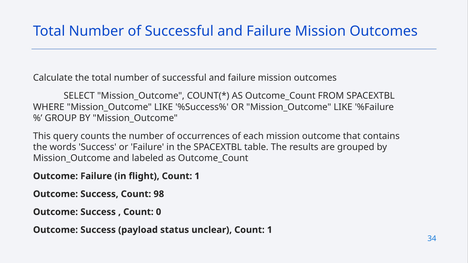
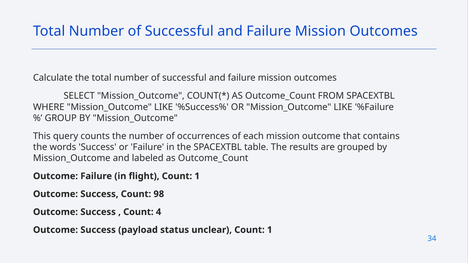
0: 0 -> 4 (159, 212)
